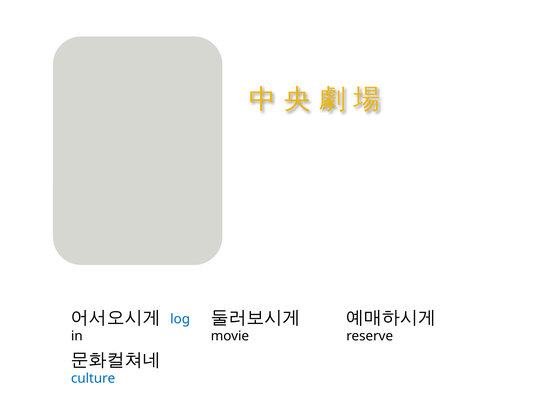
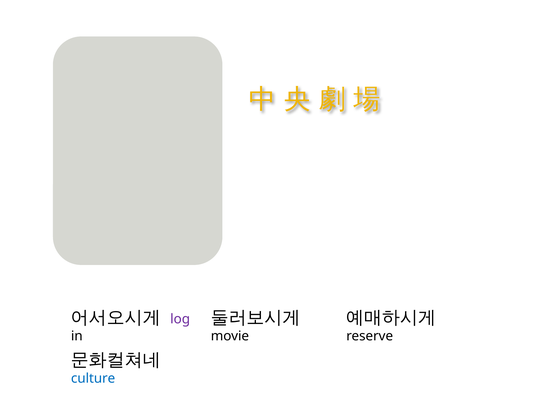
log colour: blue -> purple (180, 320)
